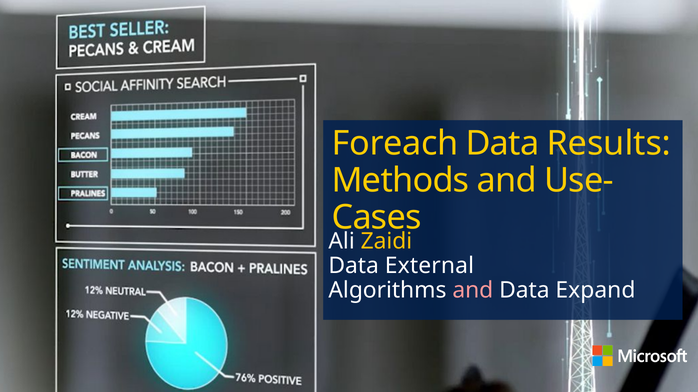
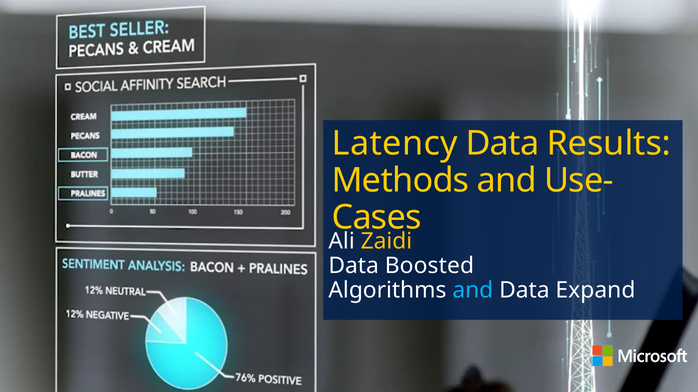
Foreach: Foreach -> Latency (395, 144)
External: External -> Boosted (429, 266)
and colour: pink -> light blue (473, 291)
